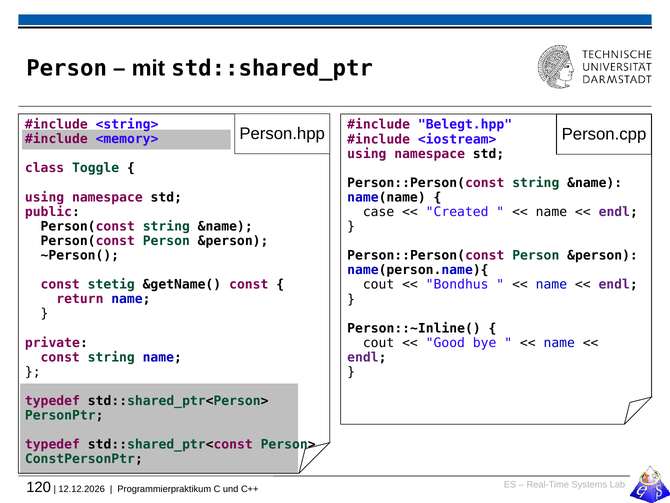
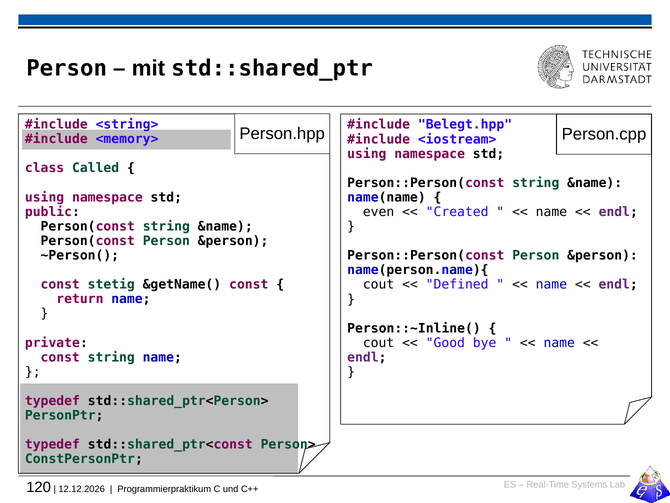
Toggle: Toggle -> Called (96, 168)
case: case -> even (379, 212)
Bondhus: Bondhus -> Defined (457, 284)
